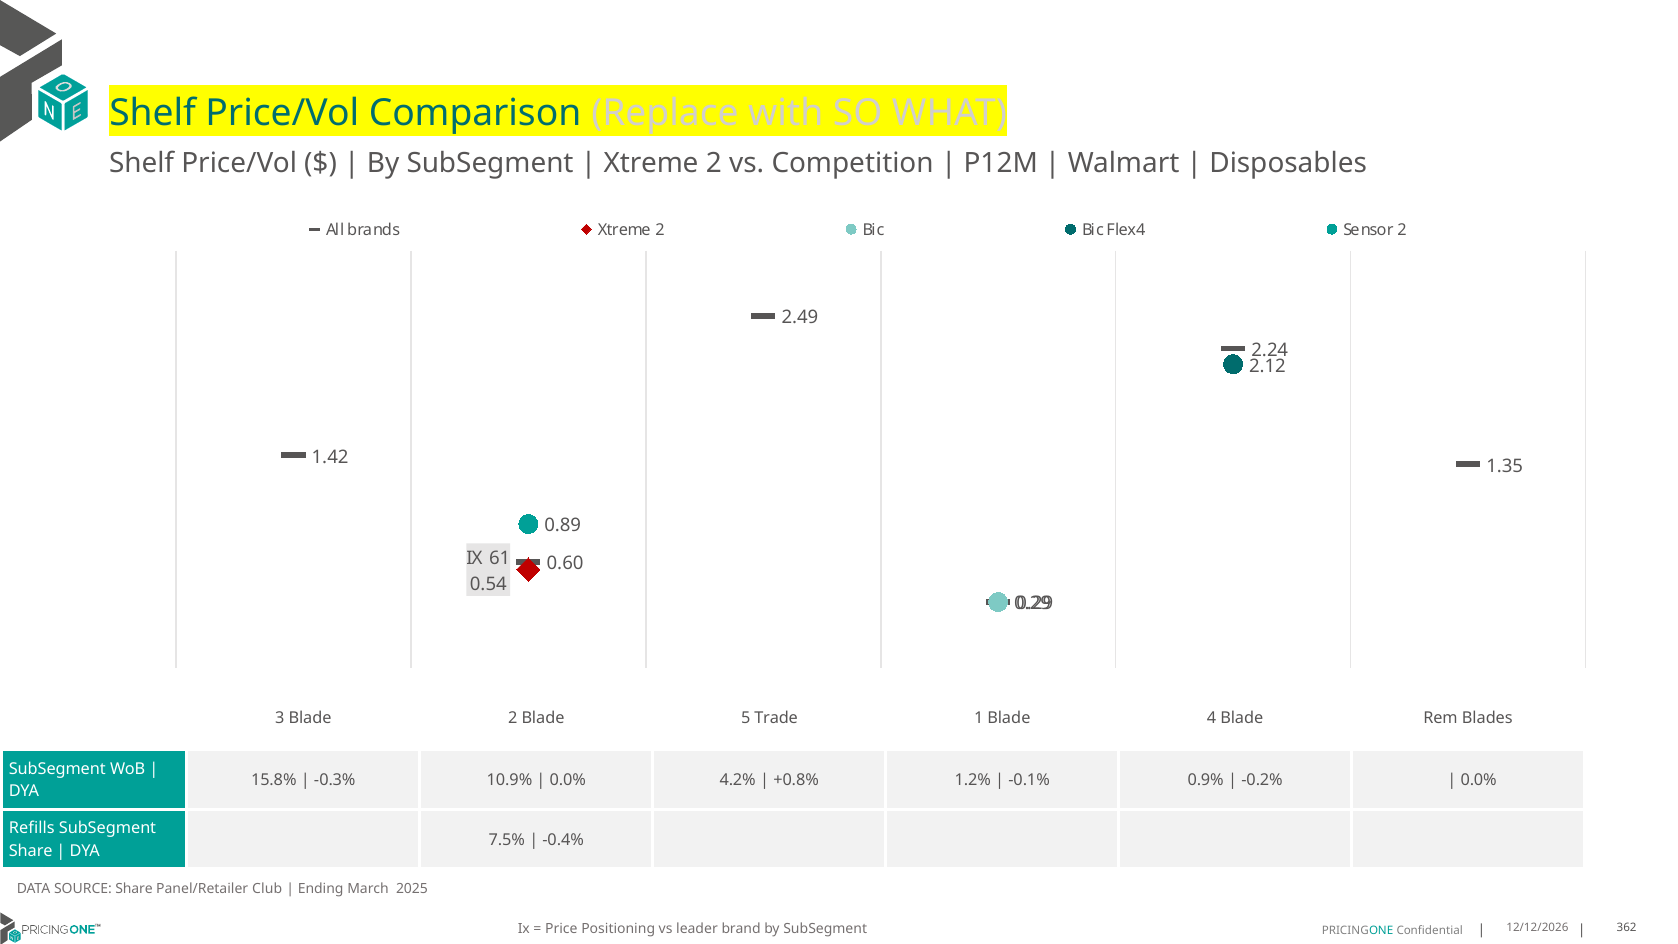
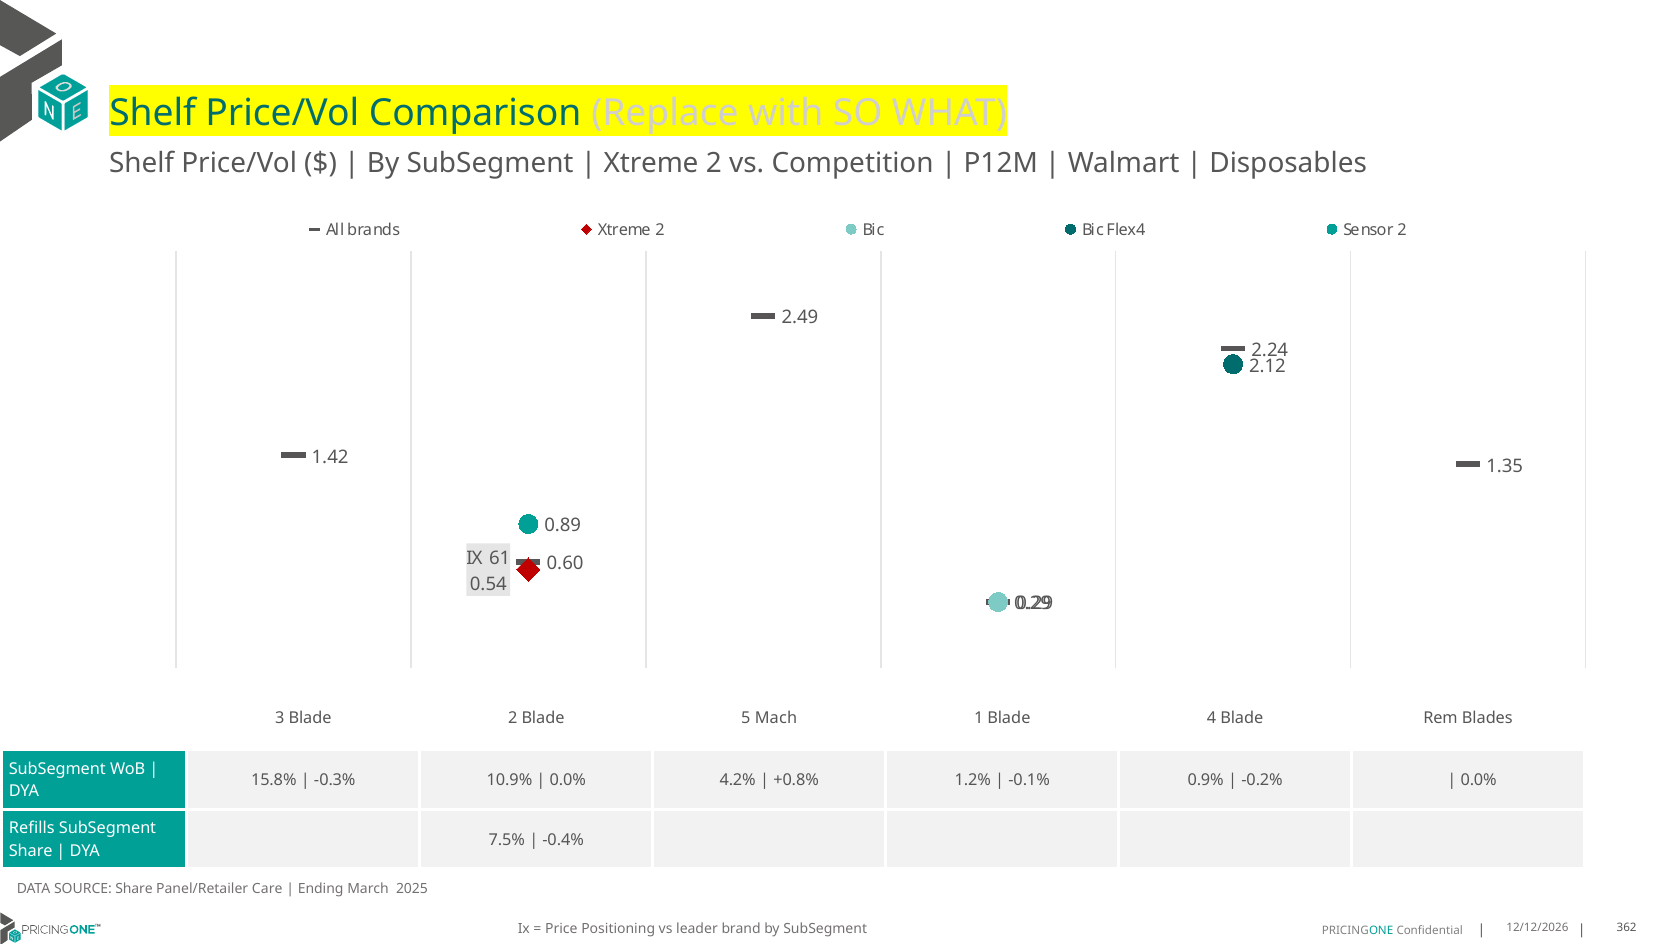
Trade: Trade -> Mach (776, 718)
Club: Club -> Care (267, 889)
